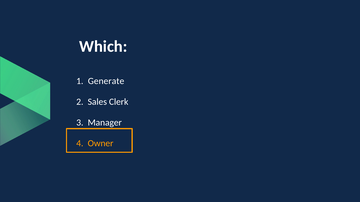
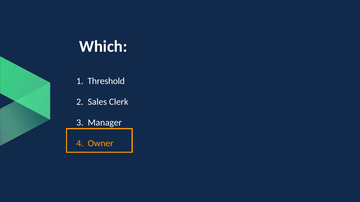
Generate: Generate -> Threshold (106, 81)
